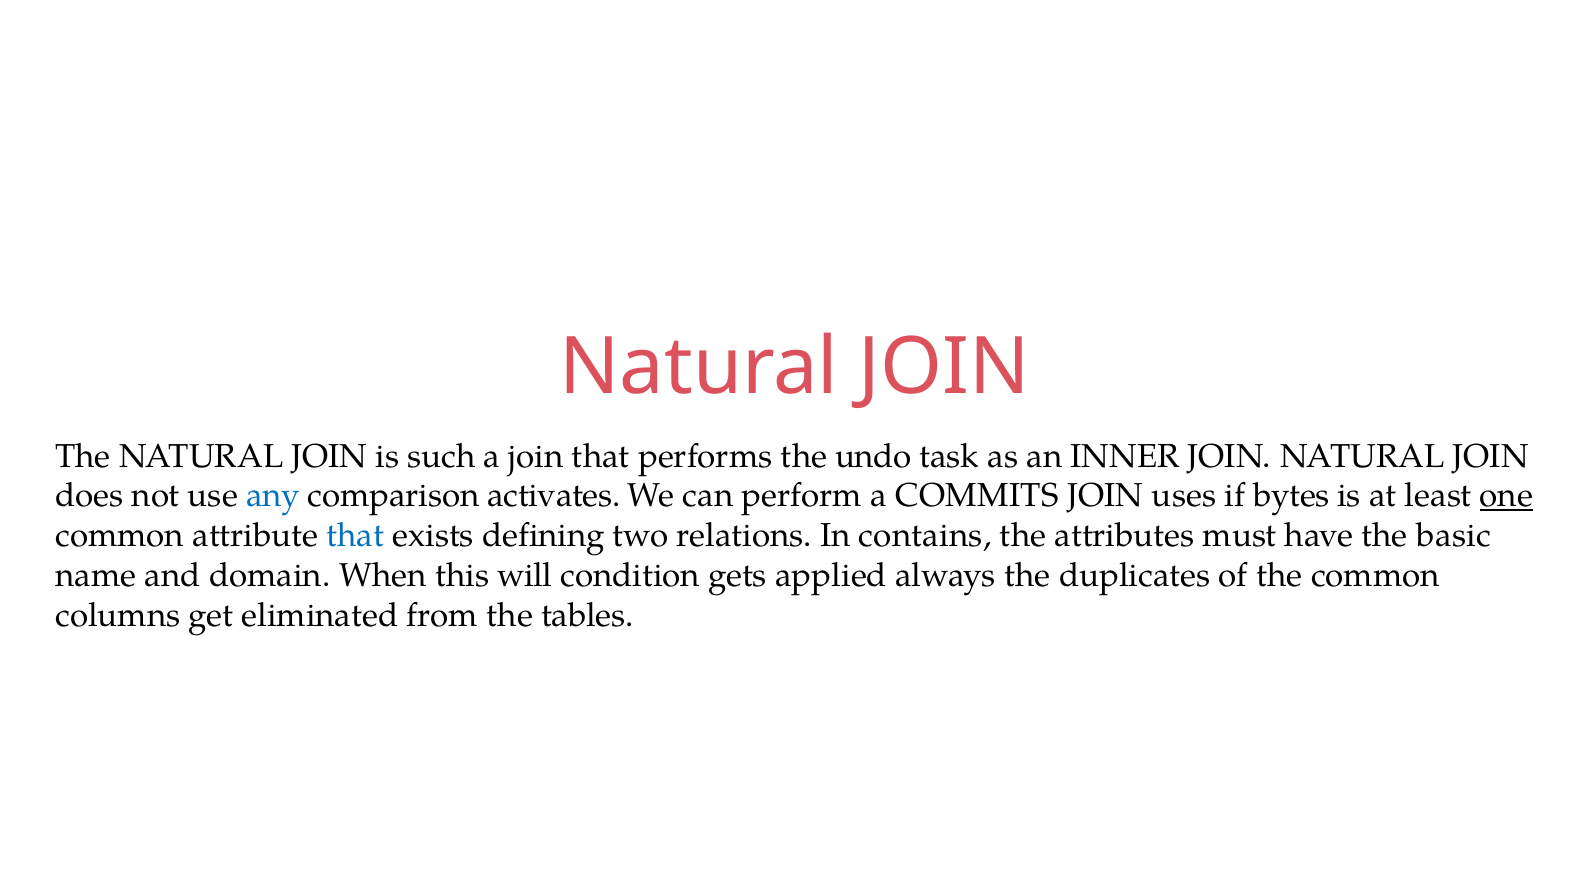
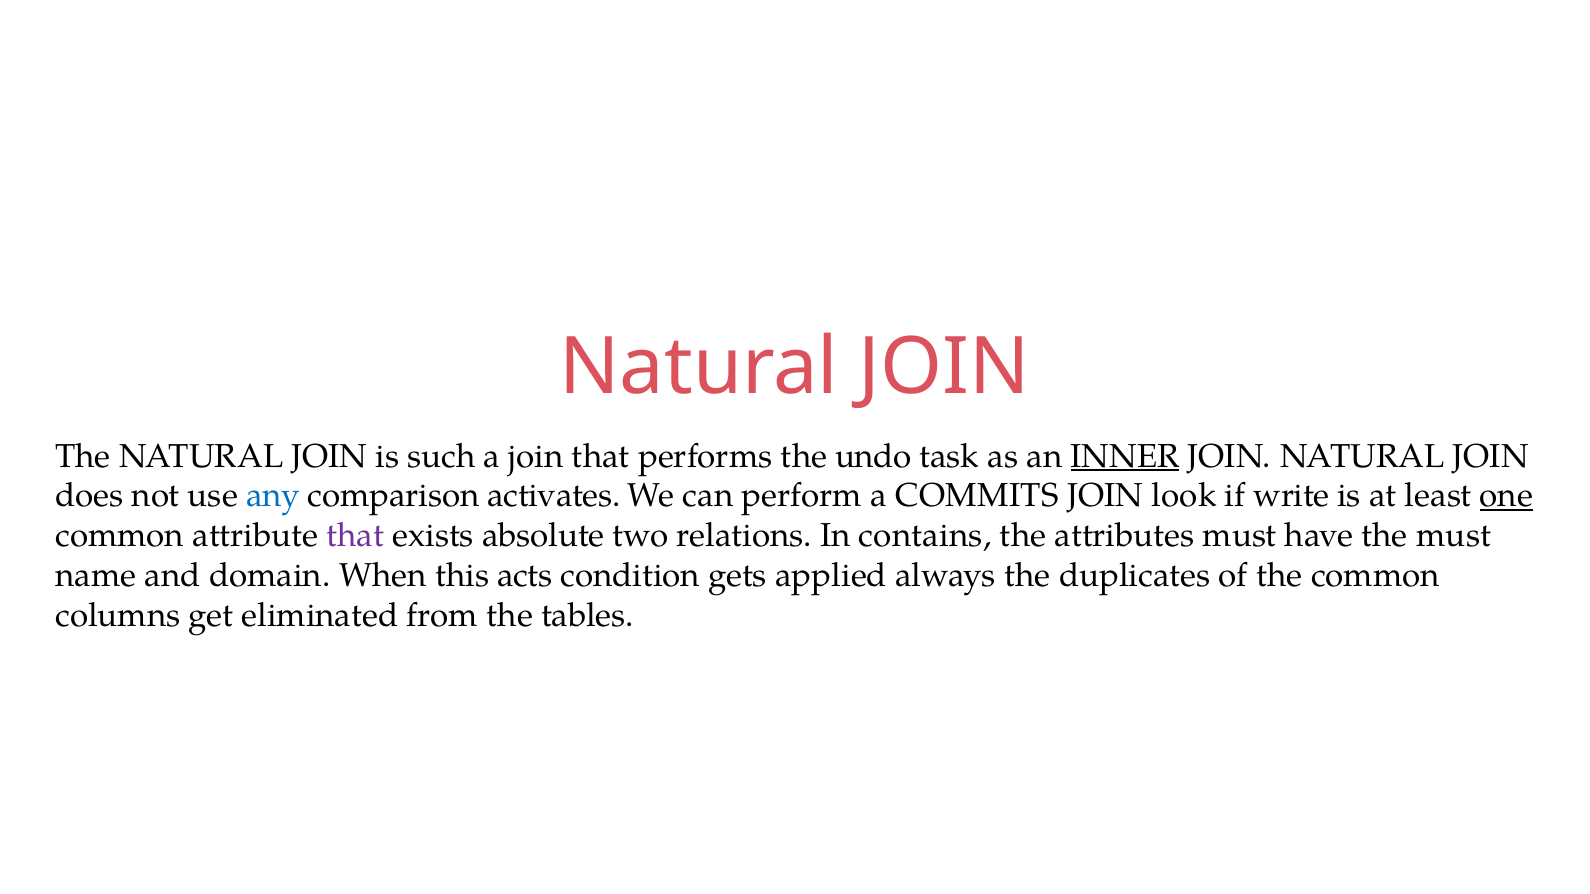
INNER underline: none -> present (1125, 456)
uses: uses -> look (1184, 496)
bytes: bytes -> write (1292, 496)
that colour: blue -> purple (356, 536)
defining: defining -> absolute (544, 536)
the basic: basic -> must (1454, 536)
will: will -> acts (525, 576)
